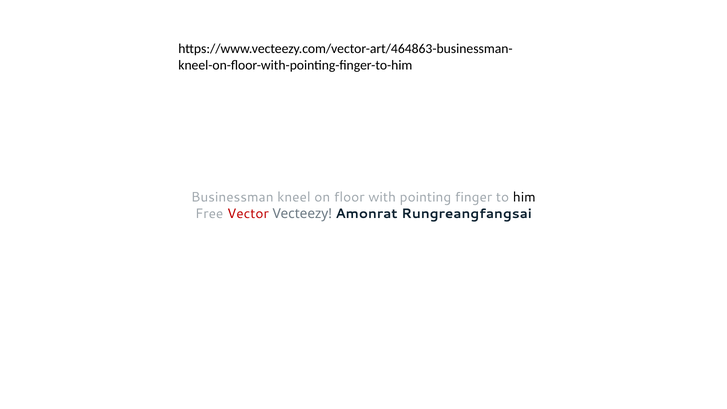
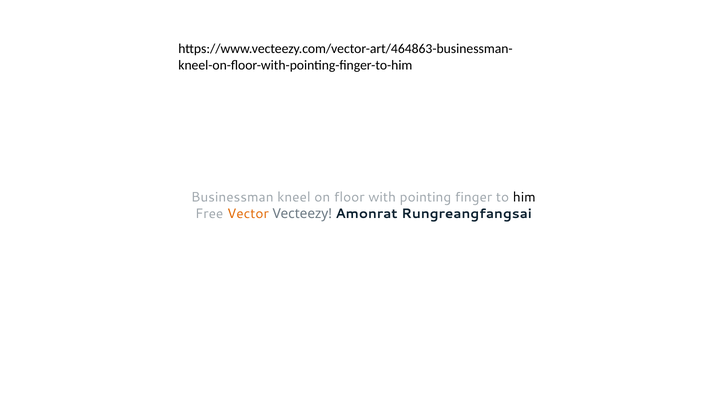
Vector colour: red -> orange (248, 214)
